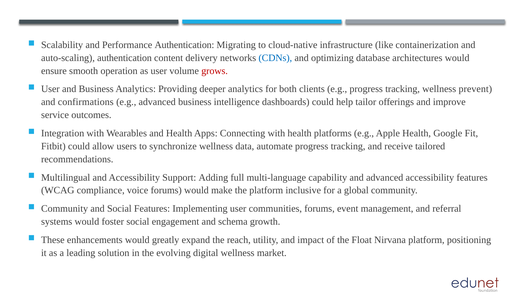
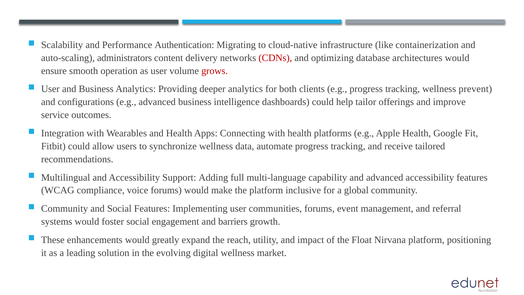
auto-scaling authentication: authentication -> administrators (125, 58)
CDNs colour: blue -> red (275, 58)
confirmations: confirmations -> configurations (86, 102)
schema: schema -> barriers (233, 221)
